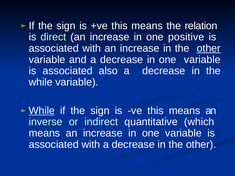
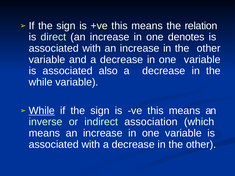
positive: positive -> denotes (186, 37)
other underline: present -> none (209, 48)
quantitative: quantitative -> association (151, 122)
